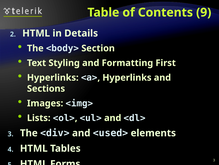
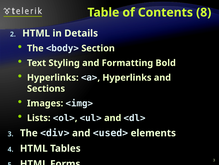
9: 9 -> 8 (204, 12)
First: First -> Bold (166, 63)
